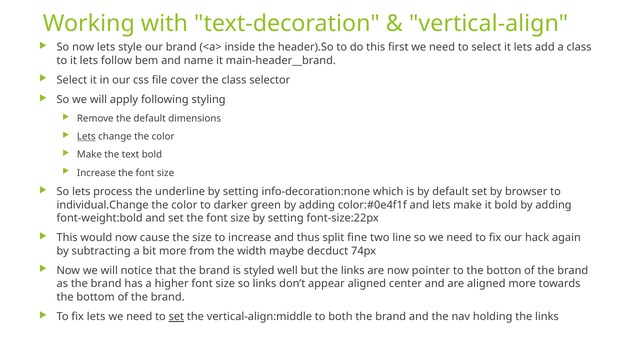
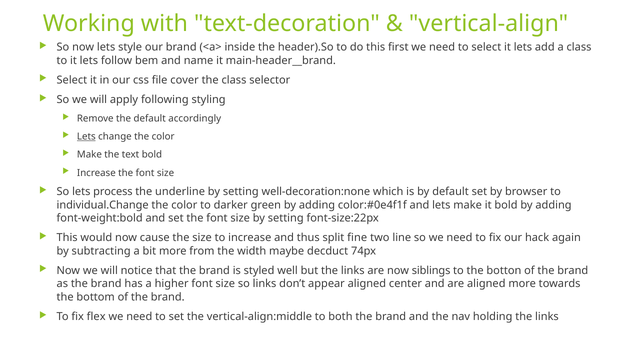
dimensions: dimensions -> accordingly (195, 119)
info-decoration:none: info-decoration:none -> well-decoration:none (316, 192)
pointer: pointer -> siblings (431, 271)
fix lets: lets -> flex (96, 317)
set underline: present -> none (176, 317)
